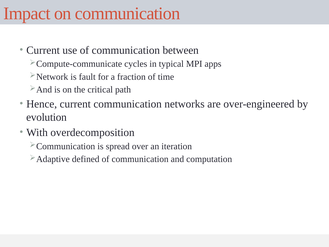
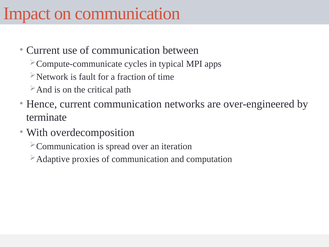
evolution: evolution -> terminate (46, 117)
defined: defined -> proxies (86, 159)
